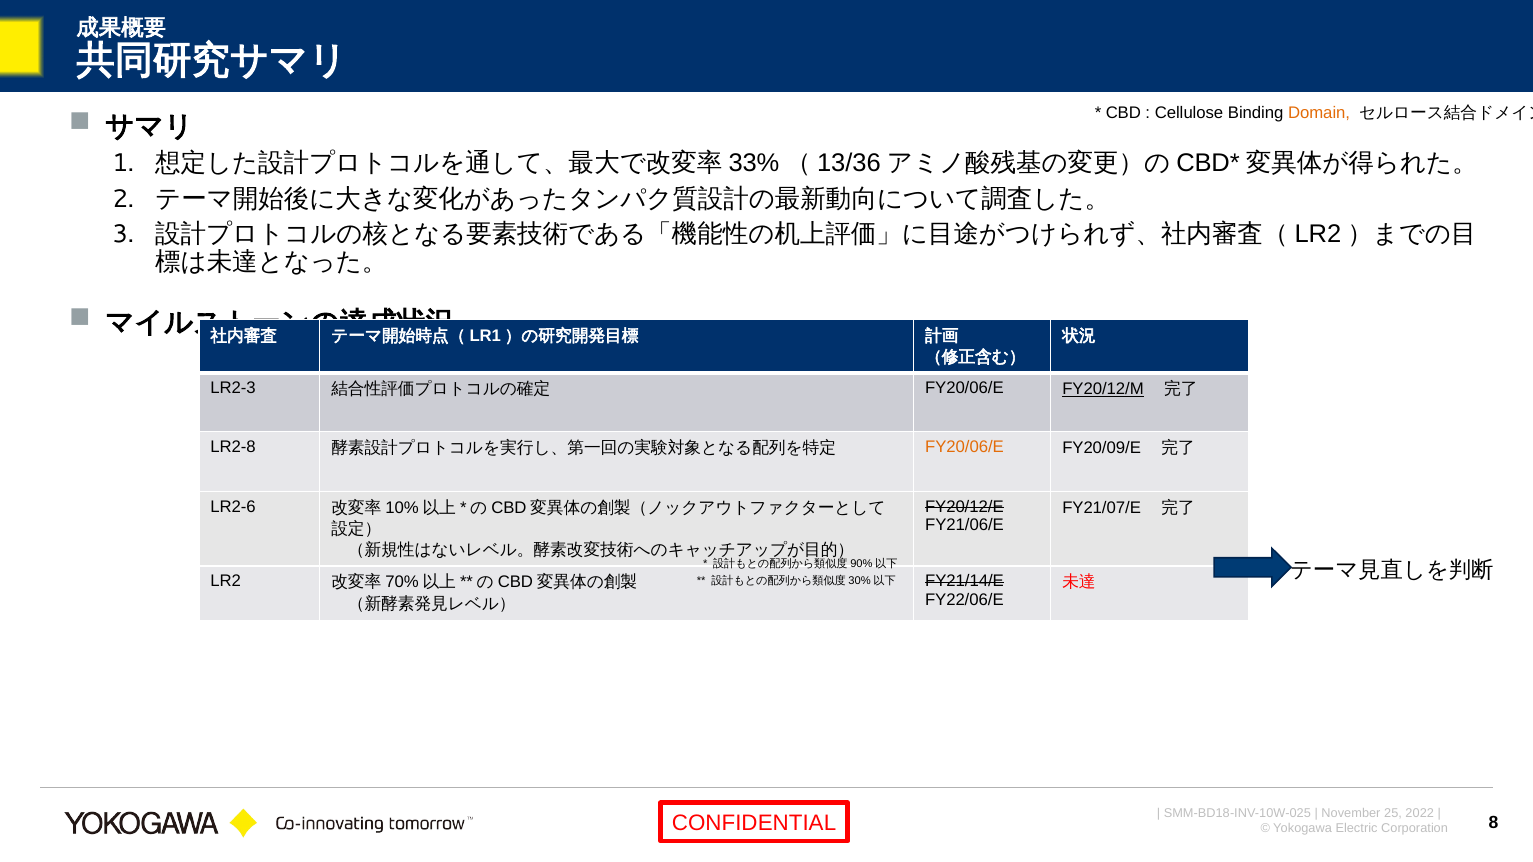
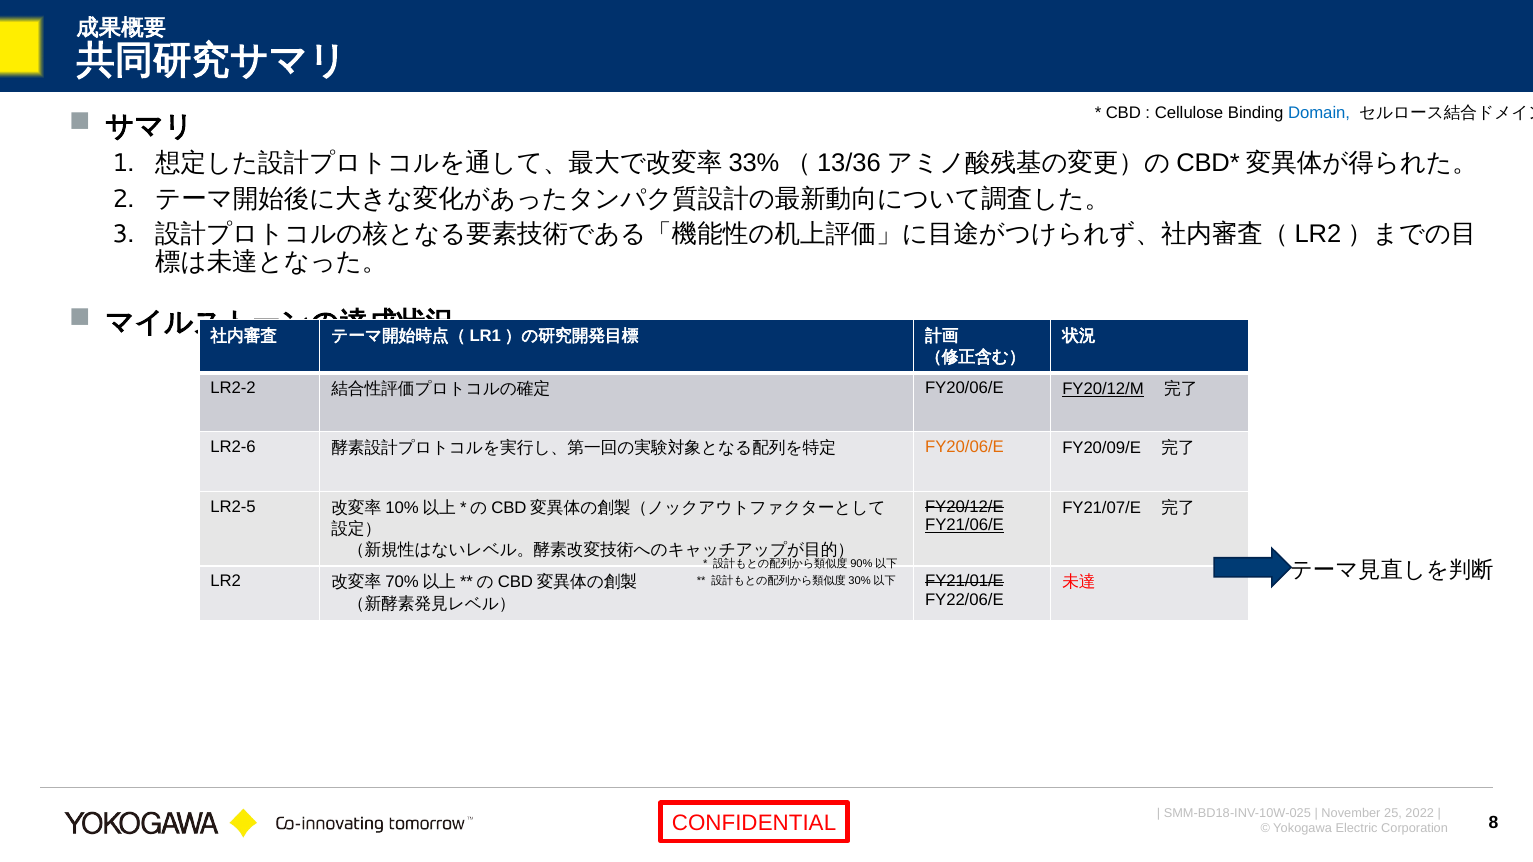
Domain colour: orange -> blue (1319, 113)
LR2-3: LR2-3 -> LR2-2 (233, 388)
LR2-8: LR2-8 -> LR2-6 (233, 447)
LR2-6: LR2-6 -> LR2-5 (233, 507)
FY21/06/E underline: none -> present (964, 525)
FY21/14/E: FY21/14/E -> FY21/01/E (964, 582)
